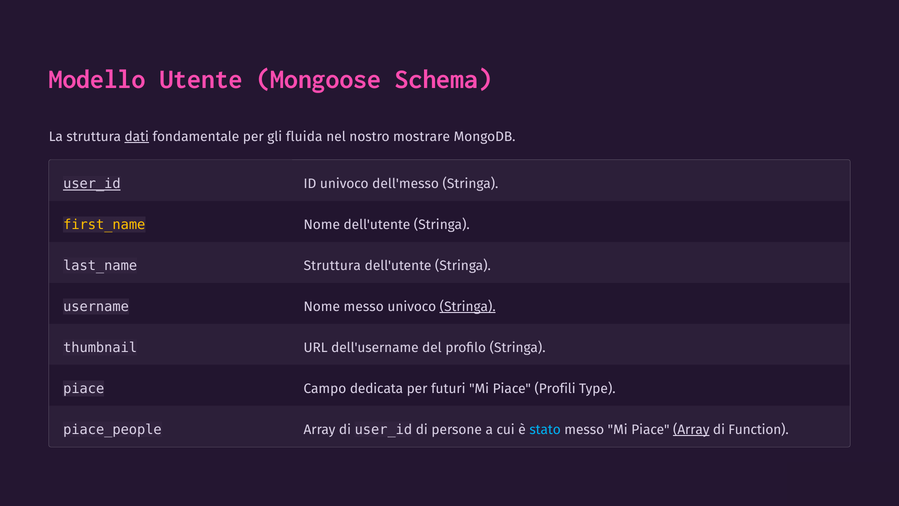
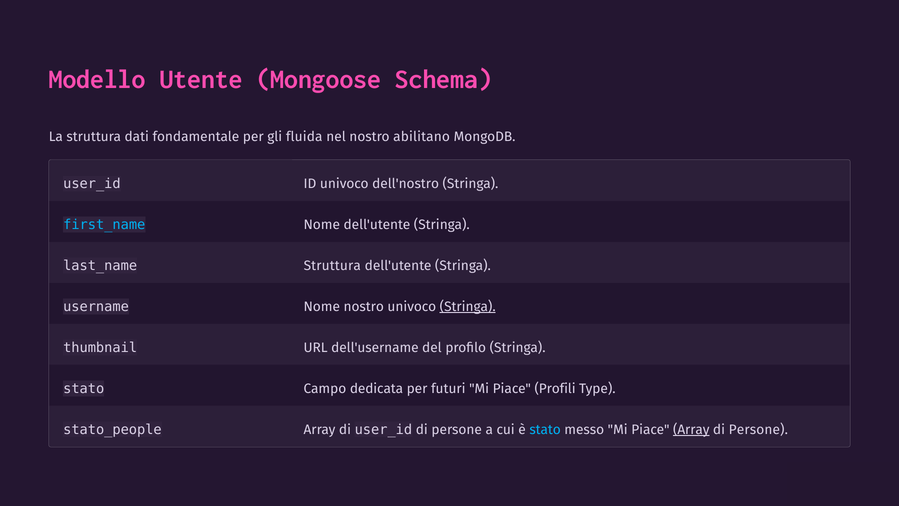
dati underline: present -> none (137, 137)
mostrare: mostrare -> abilitano (422, 137)
user_id underline: present -> none (92, 184)
dell'messo: dell'messo -> dell'nostro (406, 184)
first_name colour: yellow -> light blue (104, 225)
Nome messo: messo -> nostro (364, 307)
piace: piace -> stato (84, 388)
piace_people: piace_people -> stato_people (112, 429)
Function: Function -> Persone (758, 429)
